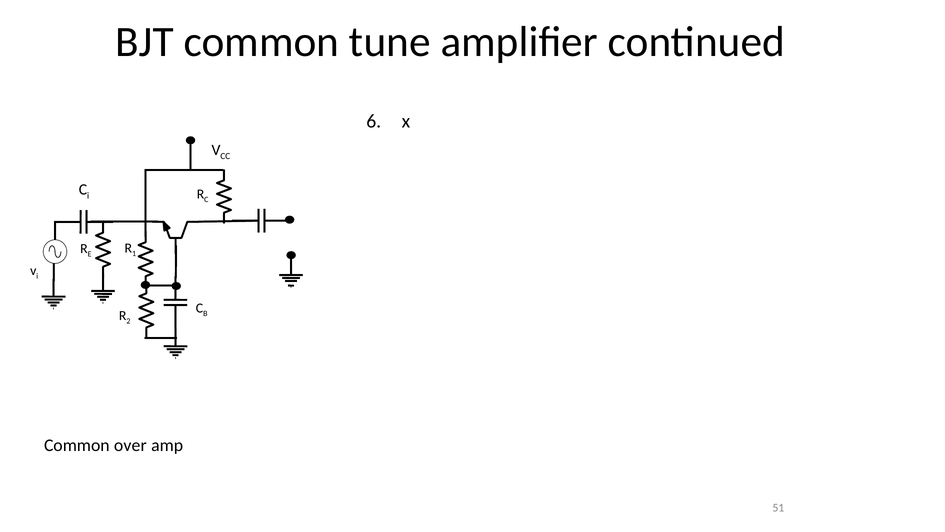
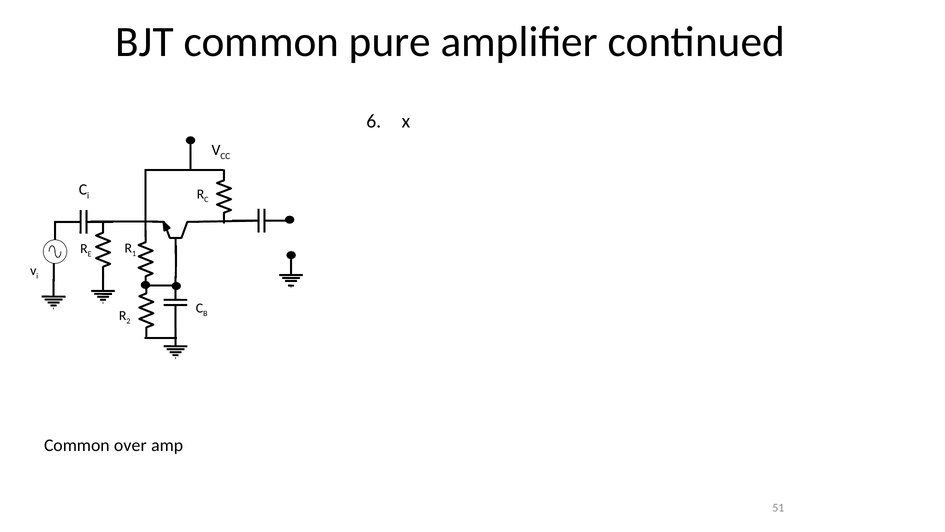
tune: tune -> pure (390, 42)
